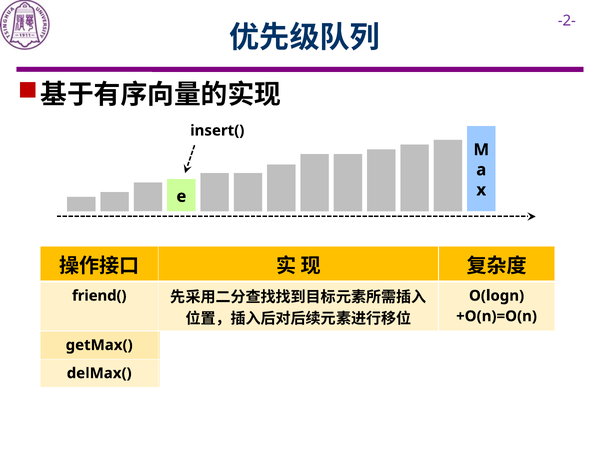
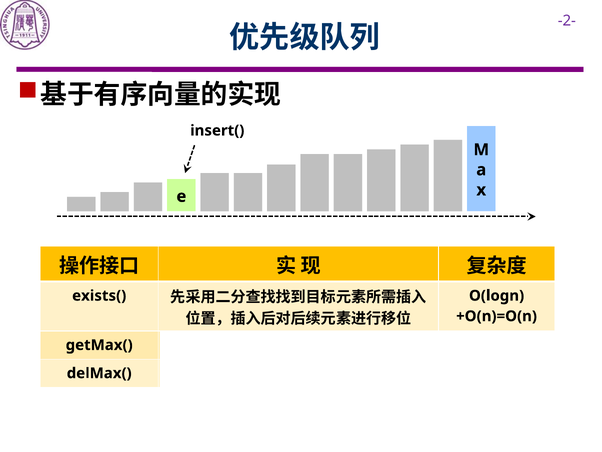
friend(: friend( -> exists( (99, 295)
